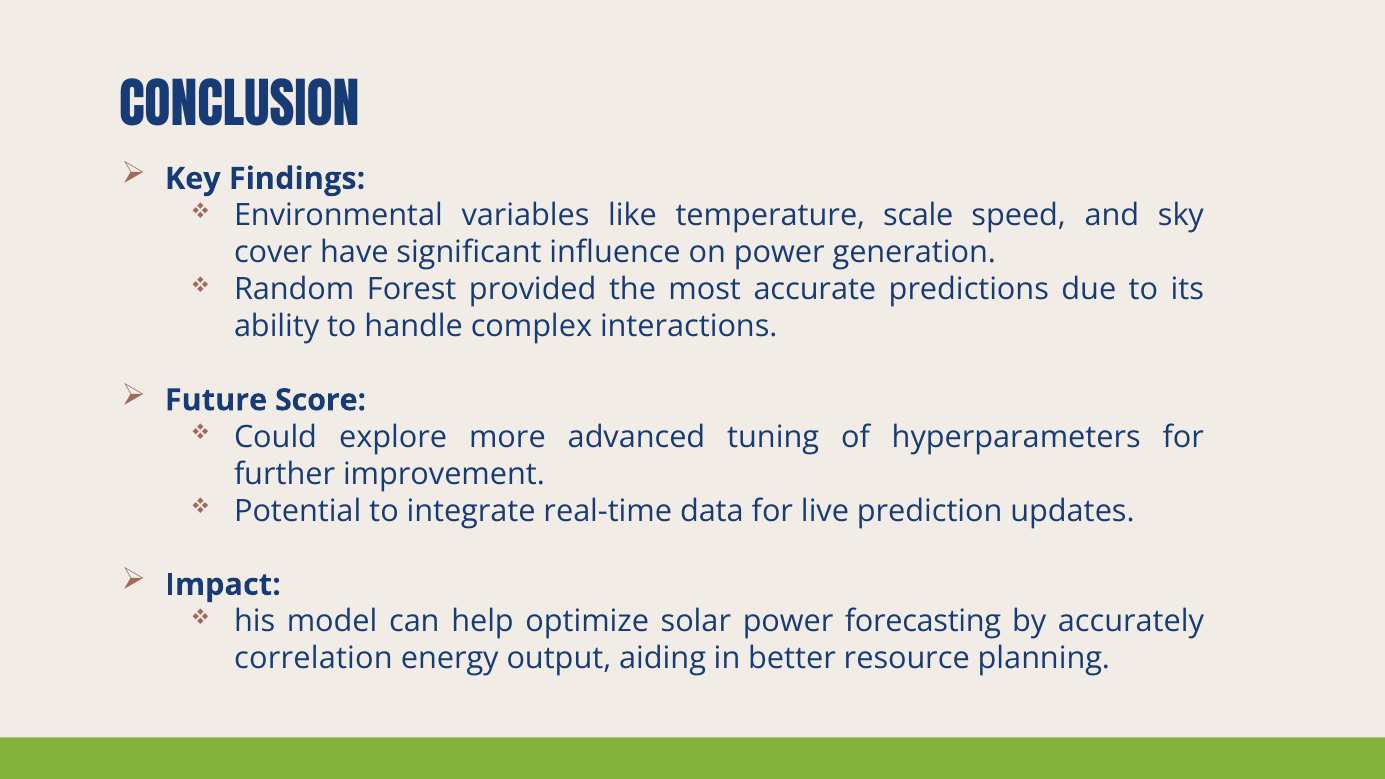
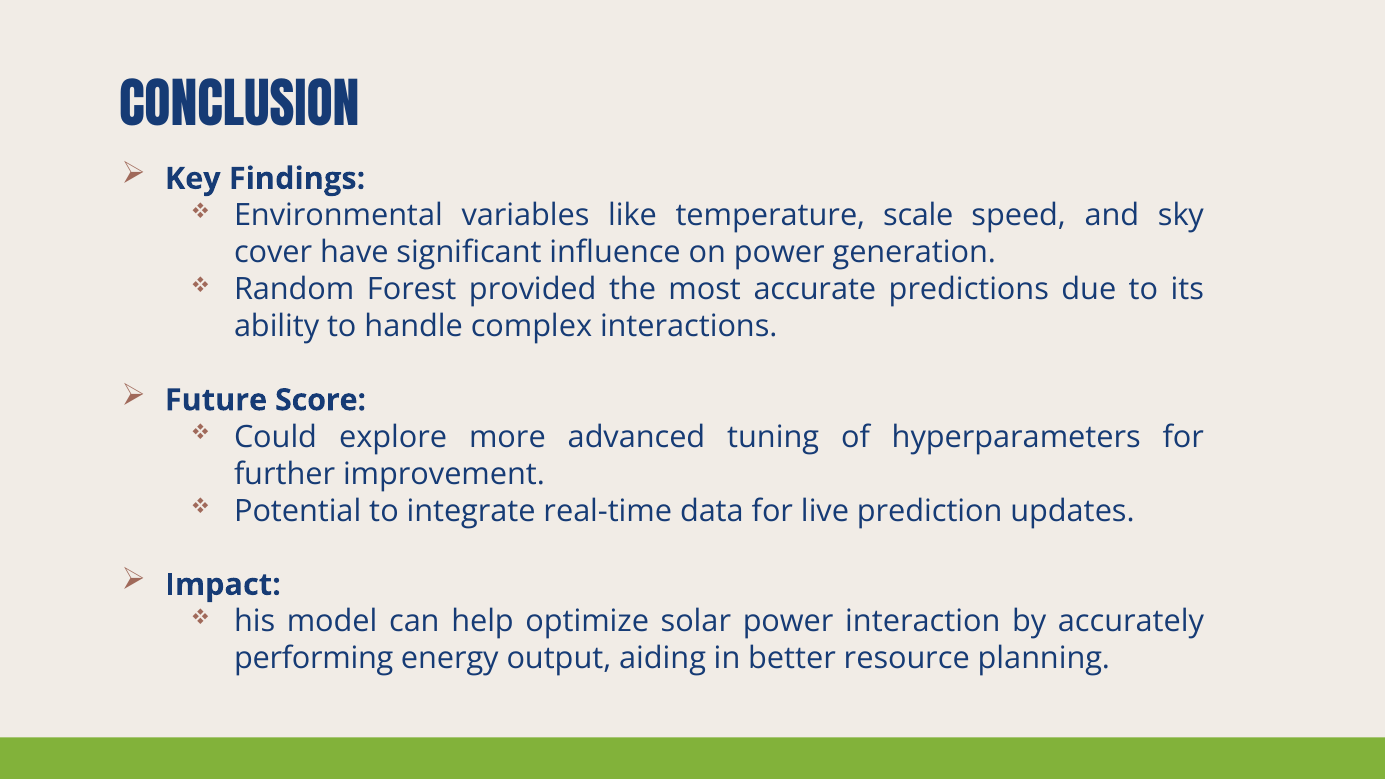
forecasting: forecasting -> interaction (923, 622)
correlation: correlation -> performing (314, 659)
